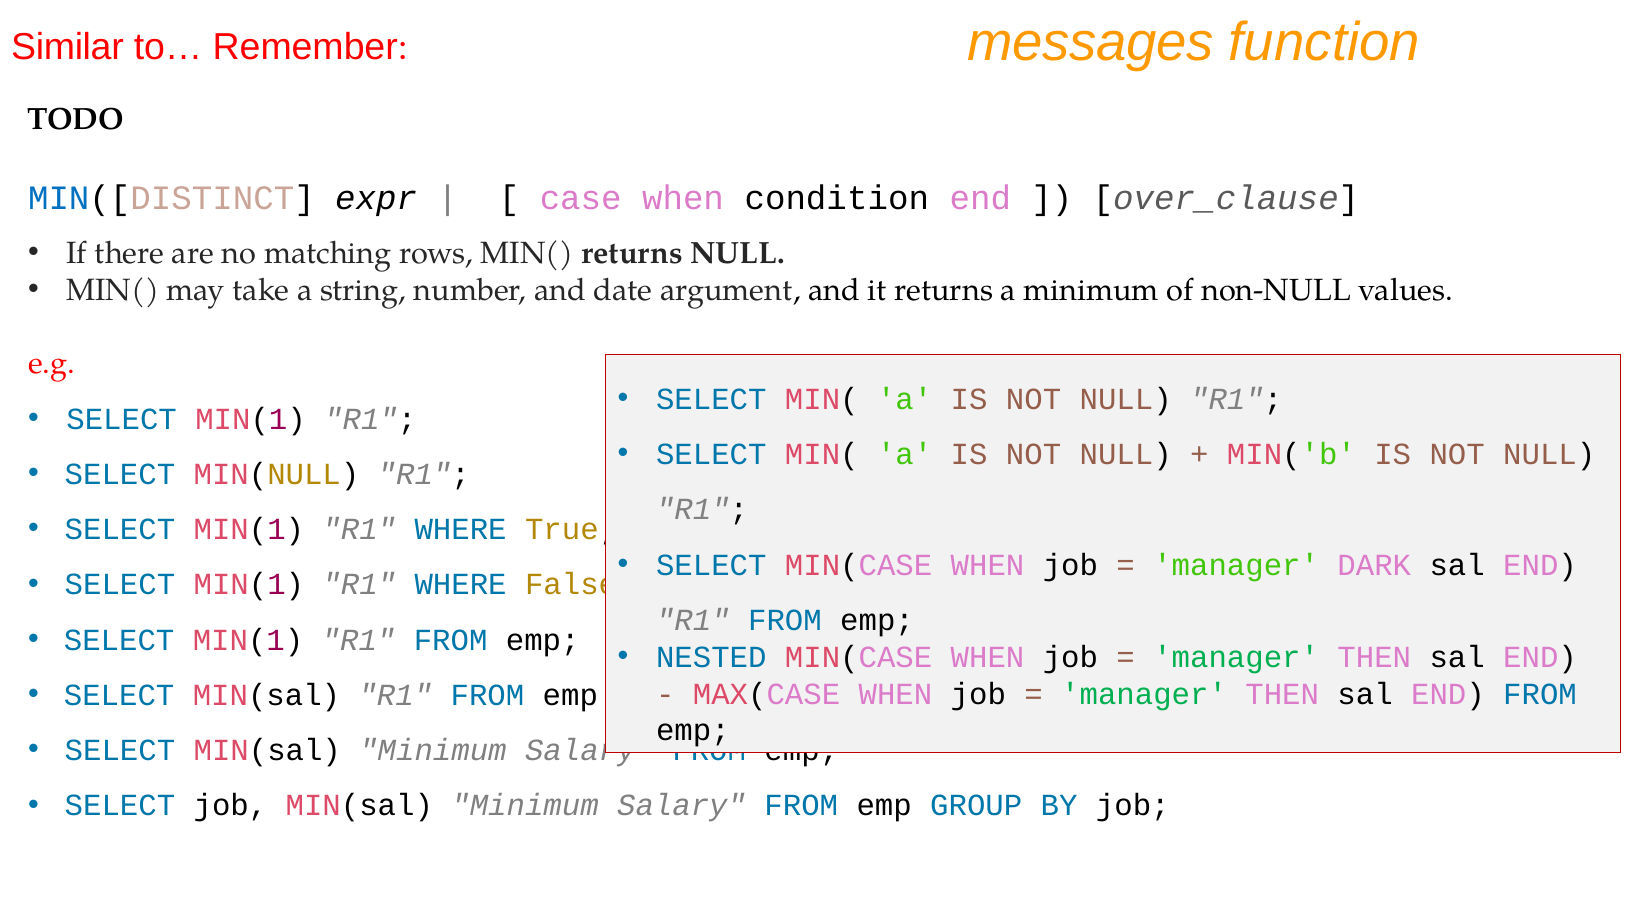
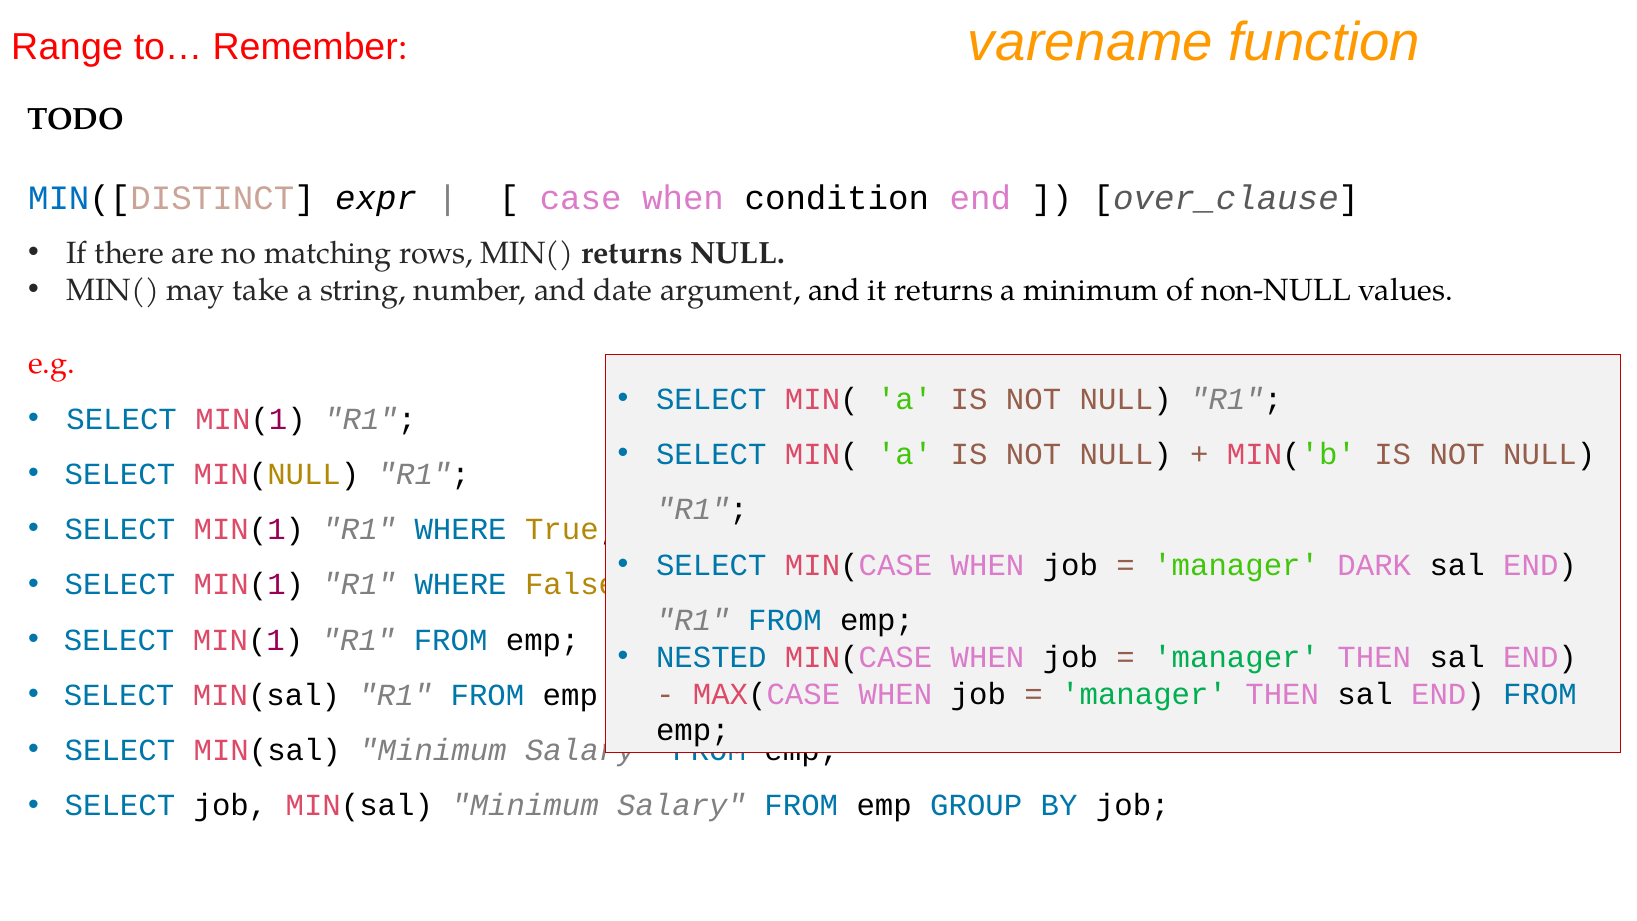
Similar: Similar -> Range (67, 47)
messages: messages -> varename (1091, 43)
